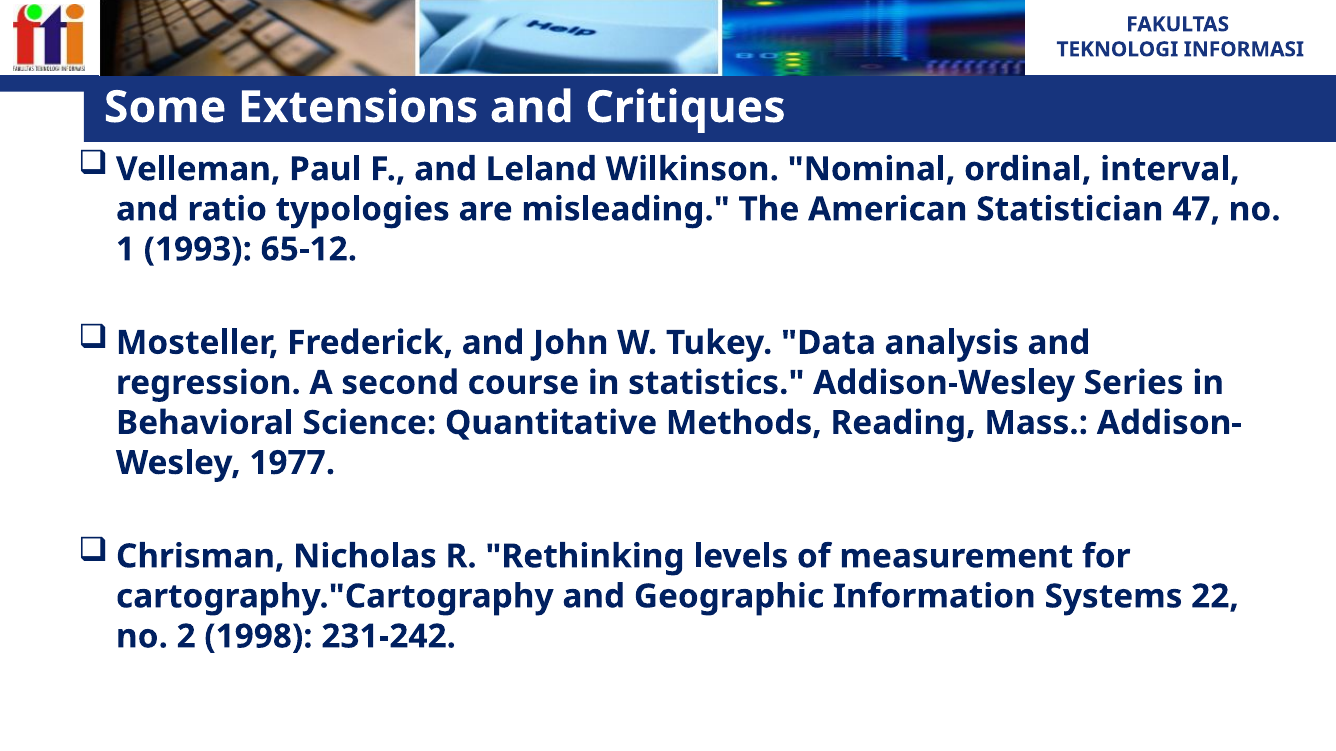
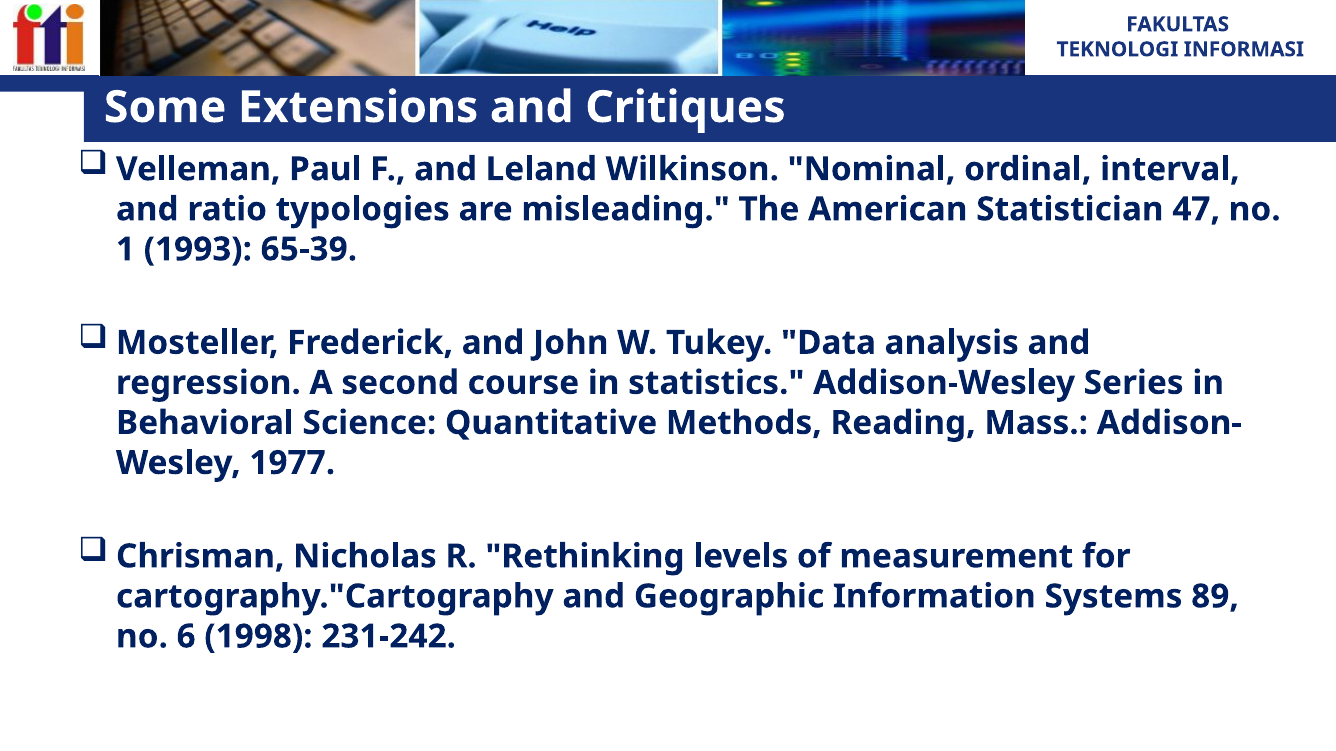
65-12: 65-12 -> 65-39 (309, 249)
22: 22 -> 89 (1215, 597)
2: 2 -> 6 (186, 637)
